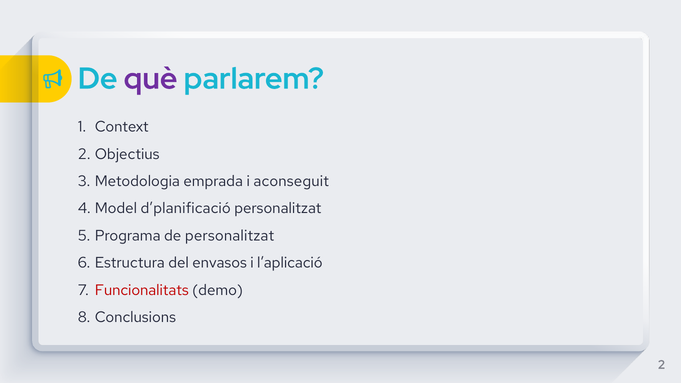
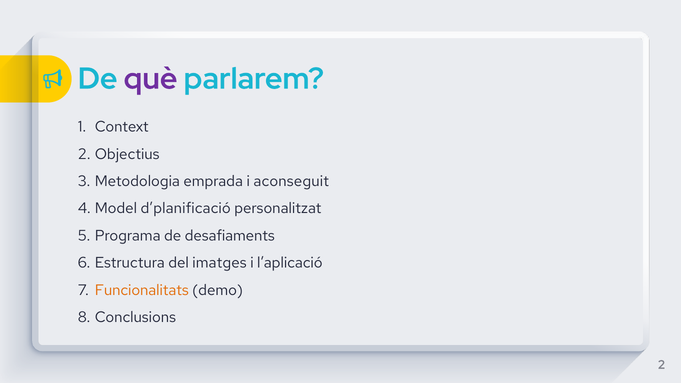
de personalitzat: personalitzat -> desafiaments (230, 236)
envasos: envasos -> imatges (220, 263)
Funcionalitats colour: red -> orange (142, 290)
